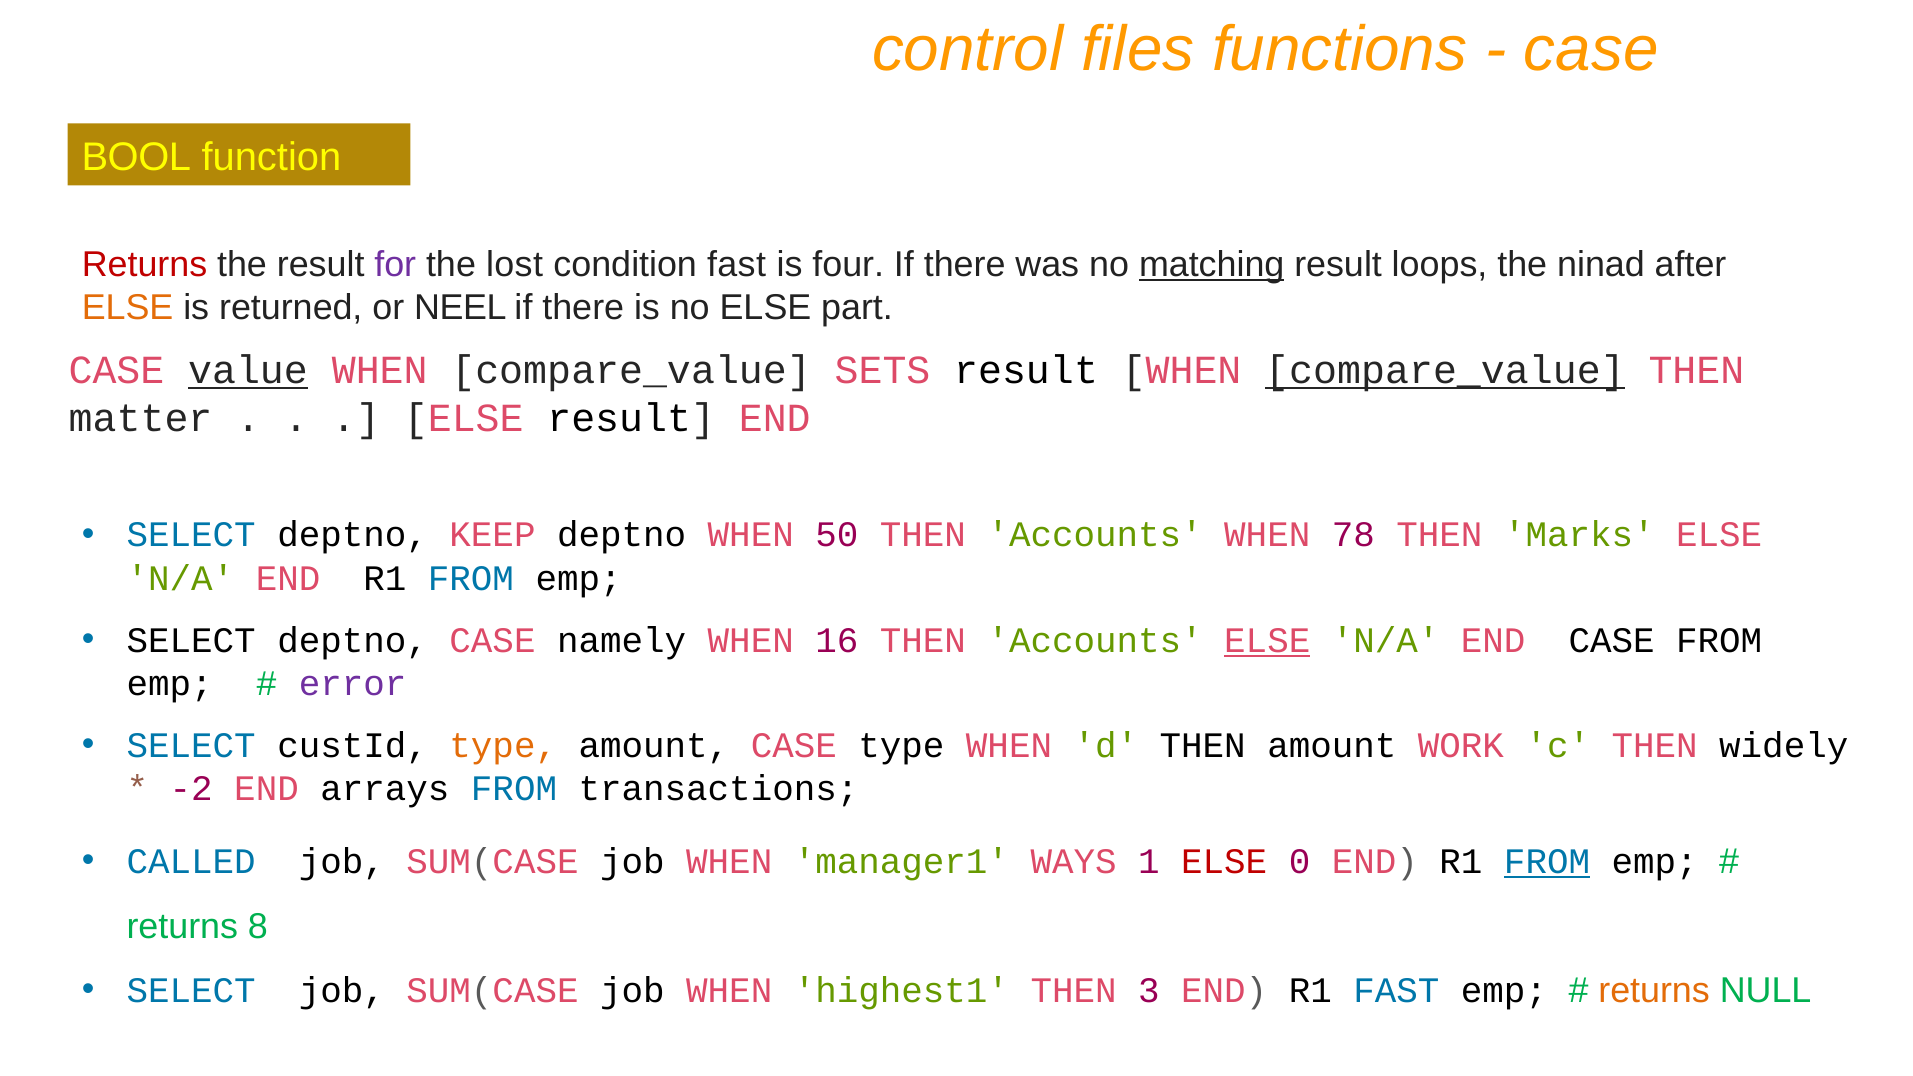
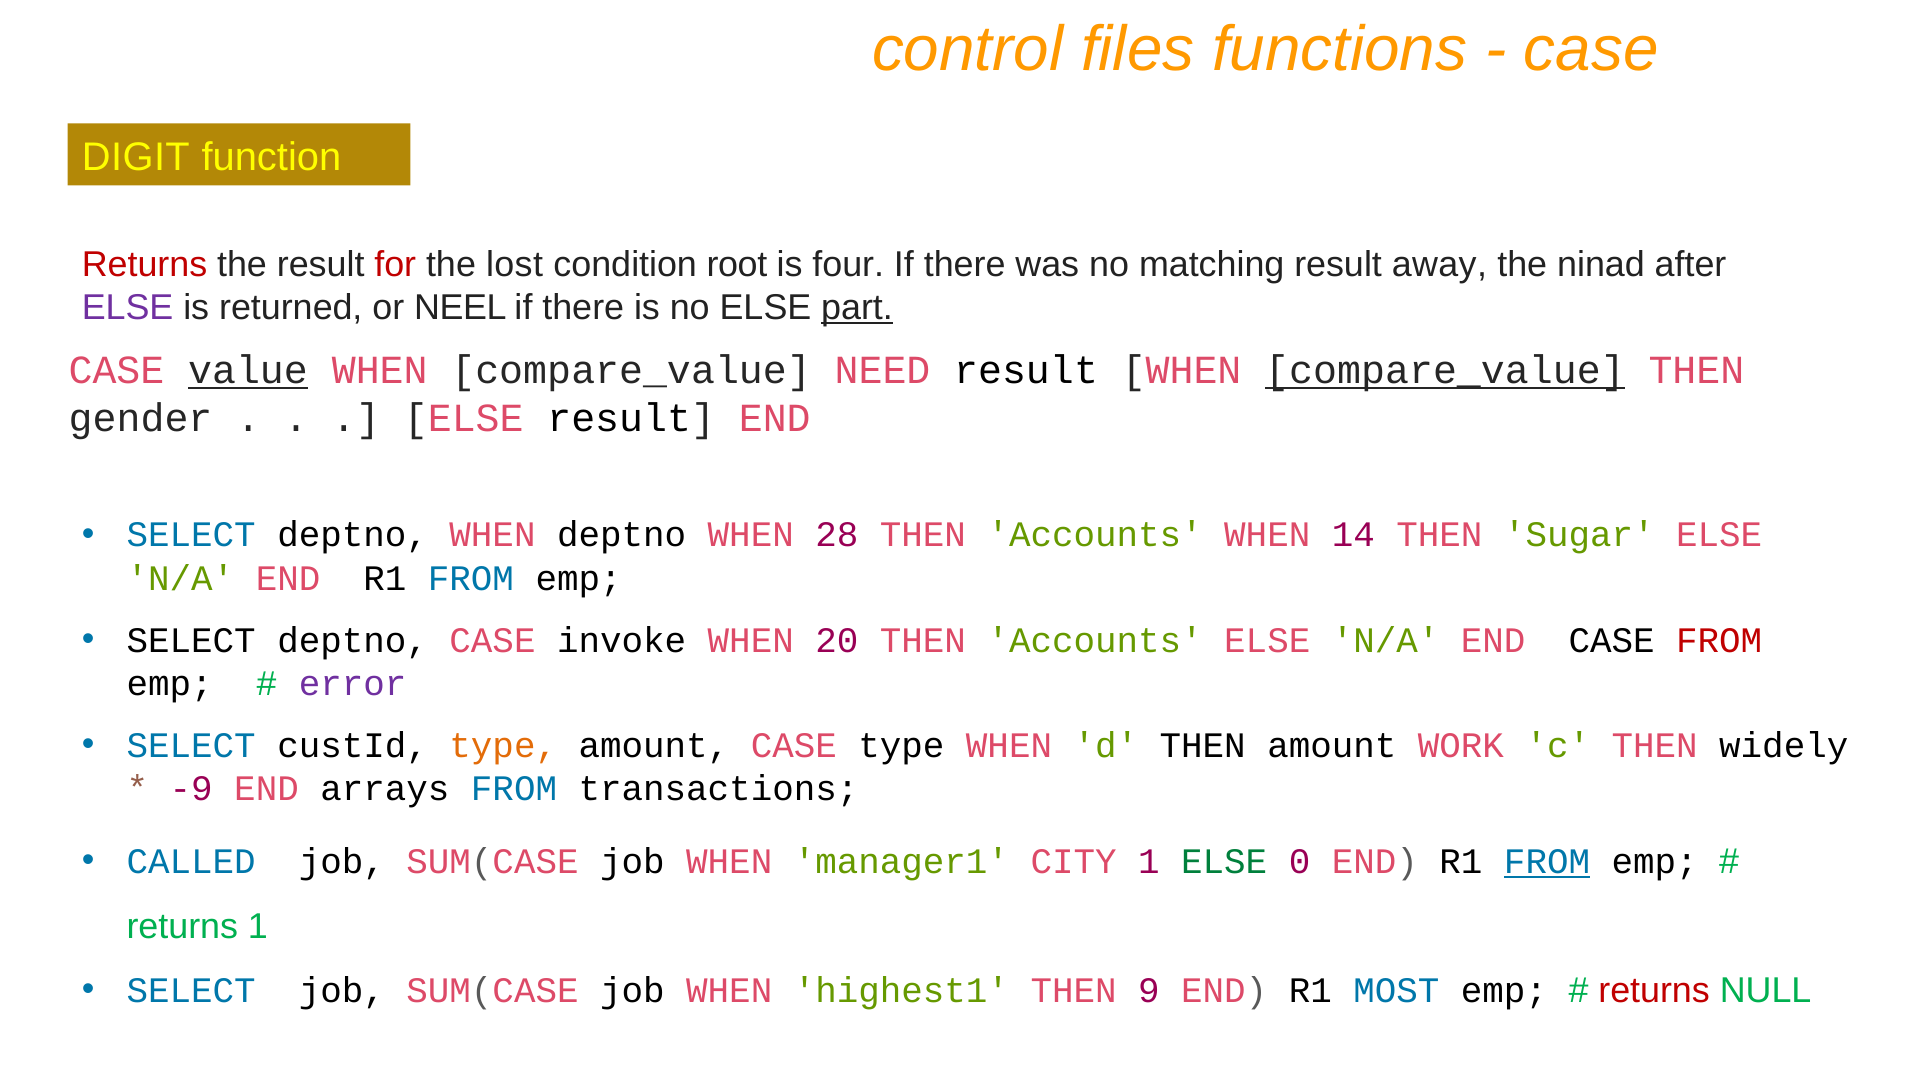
BOOL: BOOL -> DIGIT (136, 157)
for colour: purple -> red (395, 264)
condition fast: fast -> root (737, 264)
matching underline: present -> none (1212, 264)
loops: loops -> away (1439, 264)
ELSE colour: orange -> purple (128, 307)
part underline: none -> present (857, 307)
SETS: SETS -> NEED (883, 371)
matter: matter -> gender (141, 419)
SELECT deptno KEEP: KEEP -> WHEN (492, 535)
50: 50 -> 28 (837, 535)
78: 78 -> 14 (1353, 535)
Marks: Marks -> Sugar (1579, 535)
namely: namely -> invoke (622, 640)
16: 16 -> 20 (837, 640)
ELSE underline: present -> none (1267, 640)
FROM colour: black -> red (1719, 640)
-2: -2 -> -9 (191, 789)
WAYS: WAYS -> CITY (1074, 862)
ELSE colour: red -> green (1224, 862)
returns 8: 8 -> 1 (258, 926)
3: 3 -> 9 (1149, 991)
R1 FAST: FAST -> MOST (1396, 991)
returns colour: orange -> red (1654, 991)
